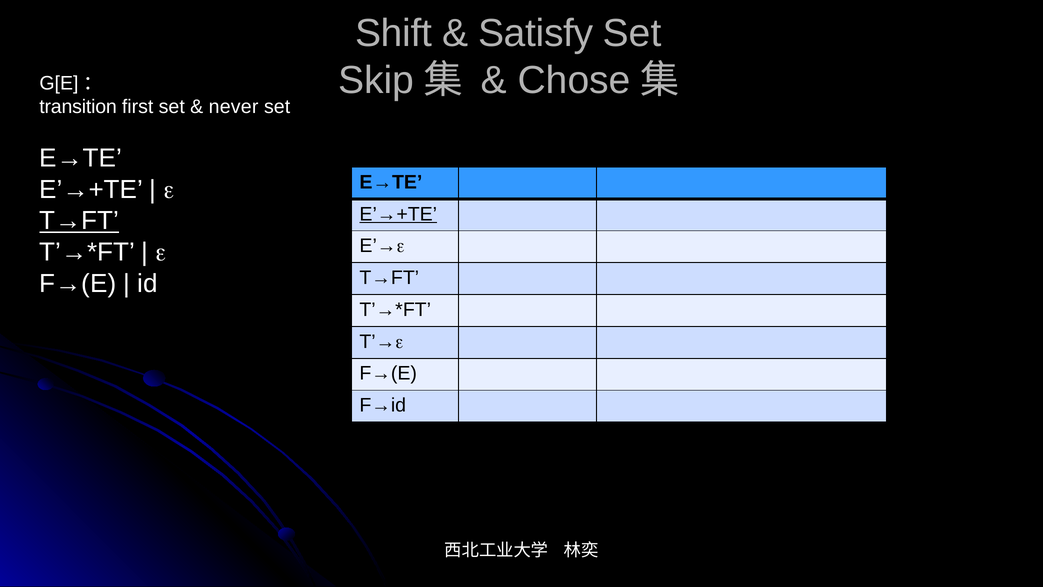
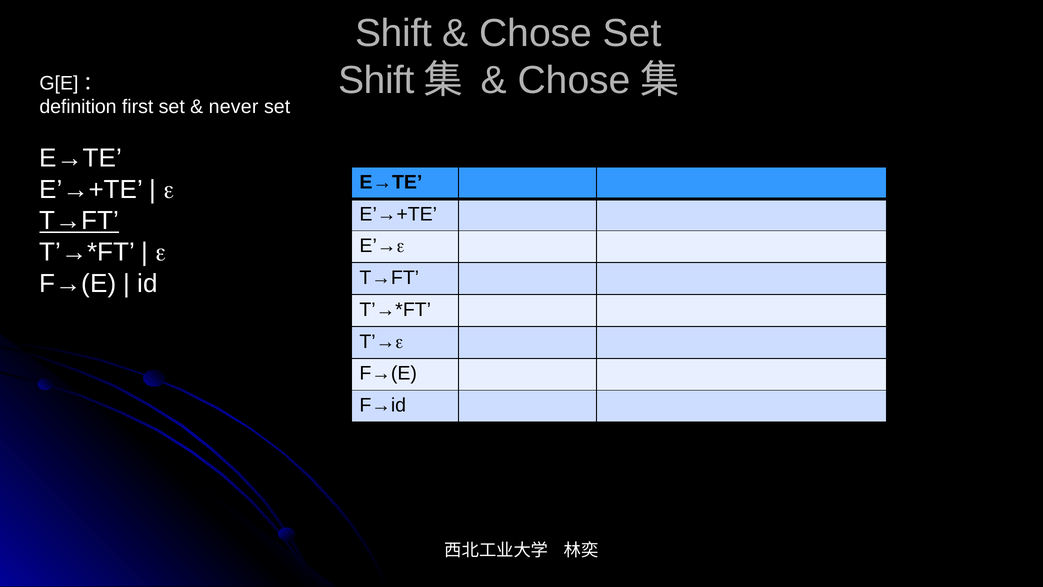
Satisfy: Satisfy -> Chose (536, 34)
Skip: Skip -> Shift (376, 81)
transition: transition -> definition (78, 107)
E’→+TE underline: present -> none (398, 214)
